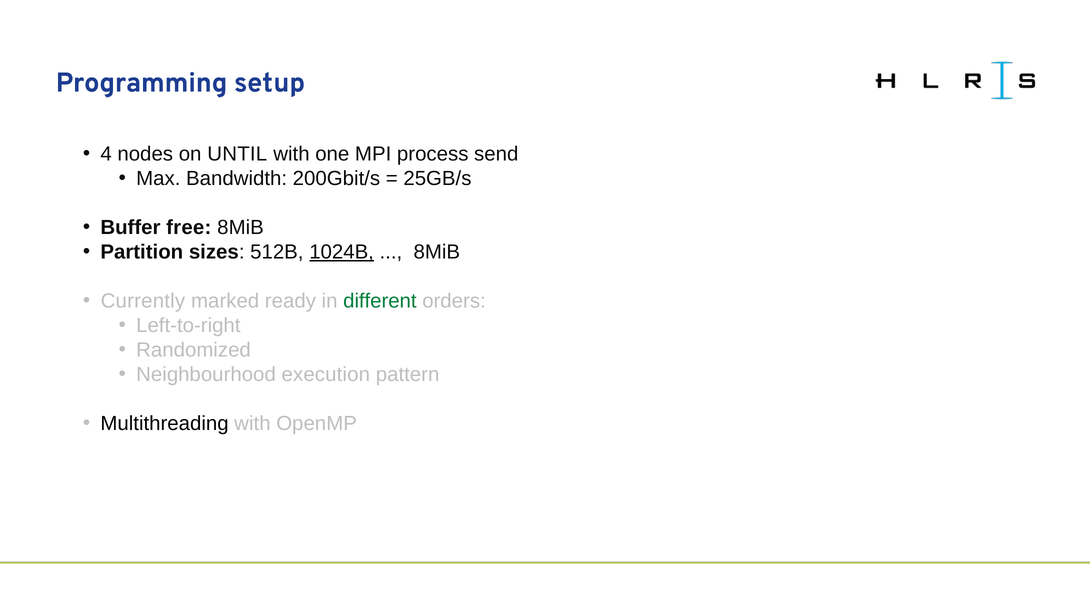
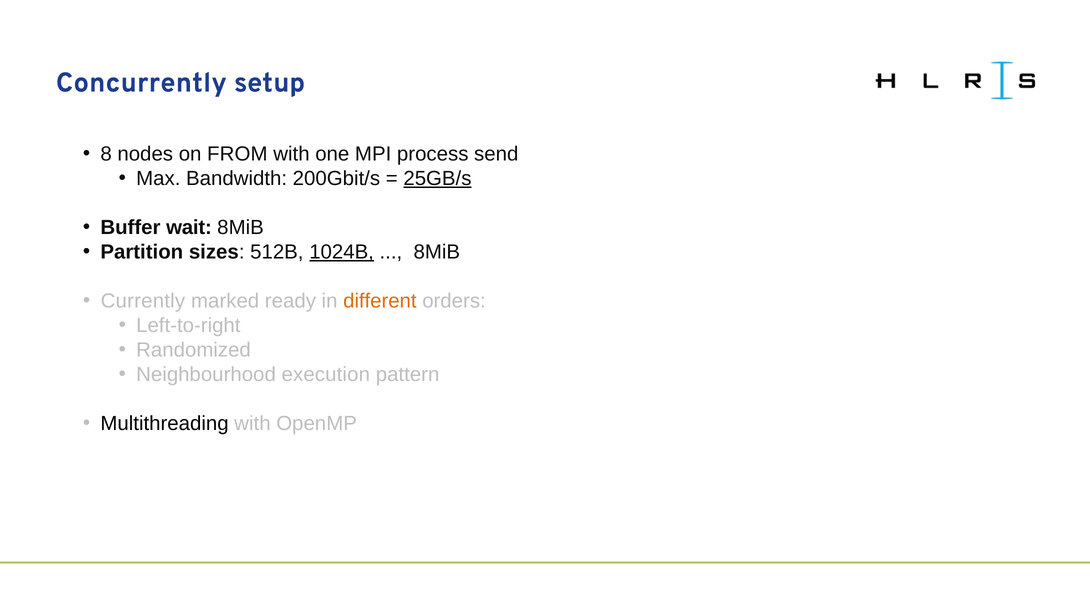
Programming: Programming -> Concurrently (141, 83)
4: 4 -> 8 (106, 154)
UNTIL: UNTIL -> FROM (237, 154)
25GB/s underline: none -> present (437, 178)
free: free -> wait (189, 227)
different colour: green -> orange (380, 301)
